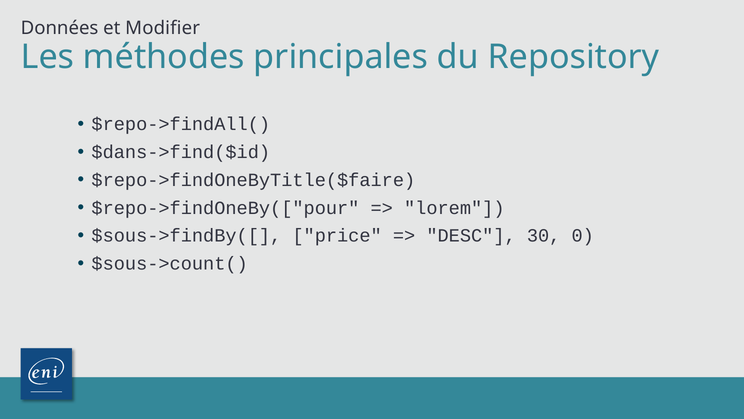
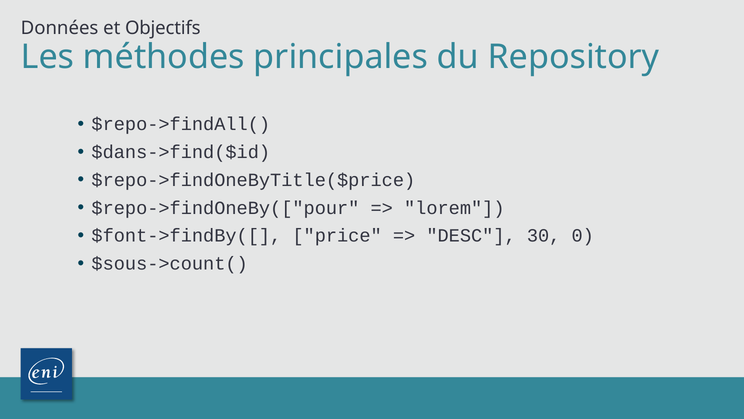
Modifier: Modifier -> Objectifs (163, 28)
$repo->findOneByTitle($faire: $repo->findOneByTitle($faire -> $repo->findOneByTitle($price (253, 180)
$sous->findBy([: $sous->findBy([ -> $font->findBy([ (186, 235)
